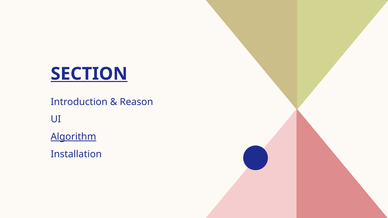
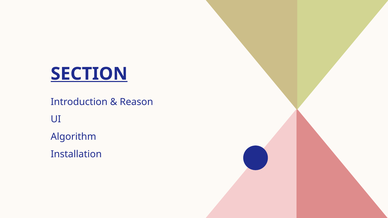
Algorithm underline: present -> none (73, 137)
